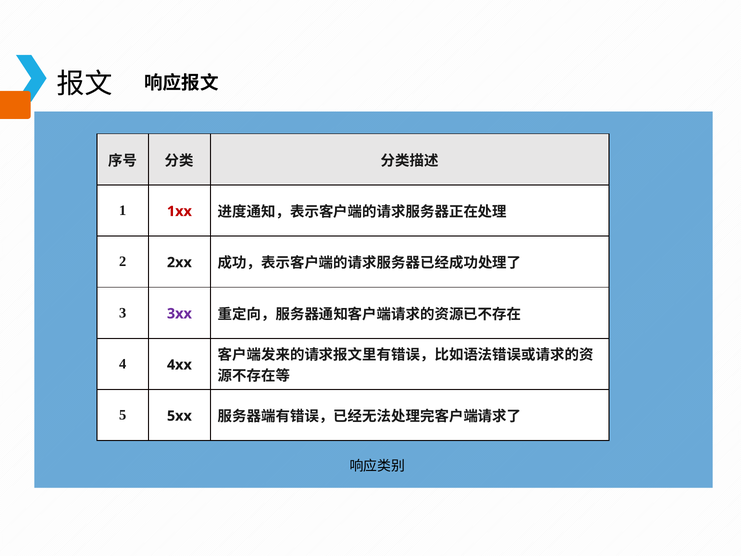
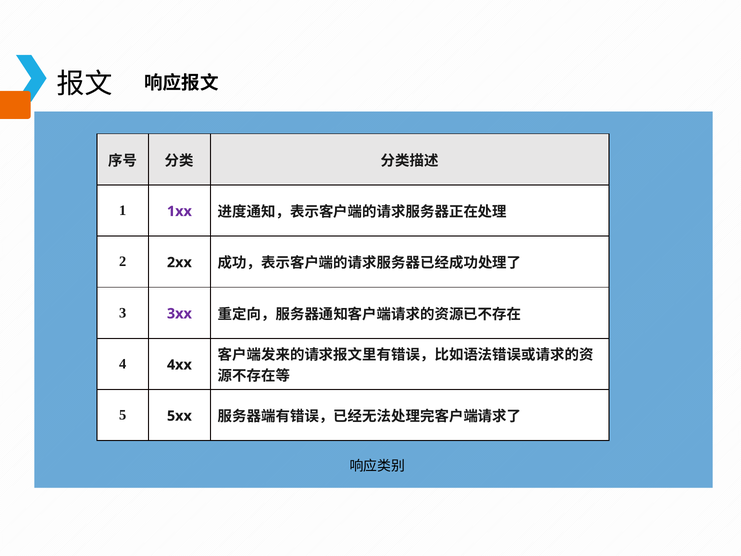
1xx colour: red -> purple (179, 211)
